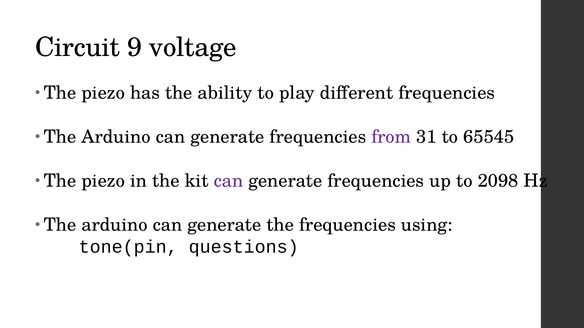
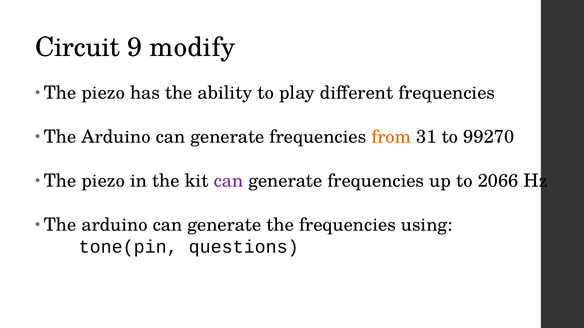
voltage: voltage -> modify (192, 47)
from colour: purple -> orange (391, 137)
65545: 65545 -> 99270 (489, 137)
2098: 2098 -> 2066 (498, 181)
